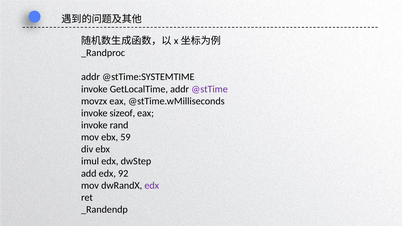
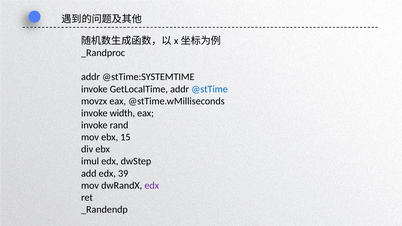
@stTime colour: purple -> blue (210, 89)
sizeof: sizeof -> width (122, 113)
59: 59 -> 15 (125, 137)
92: 92 -> 39 (123, 174)
